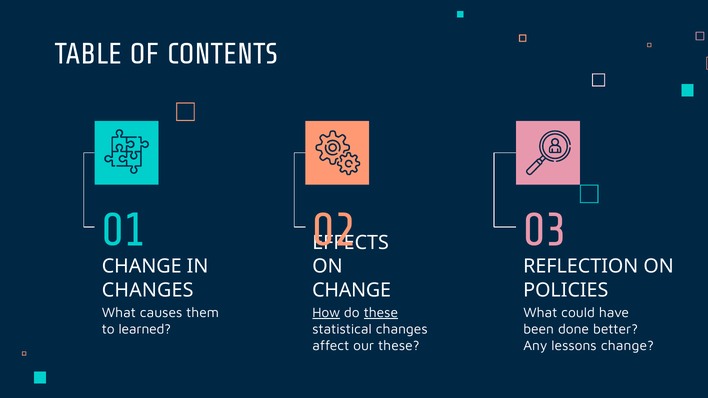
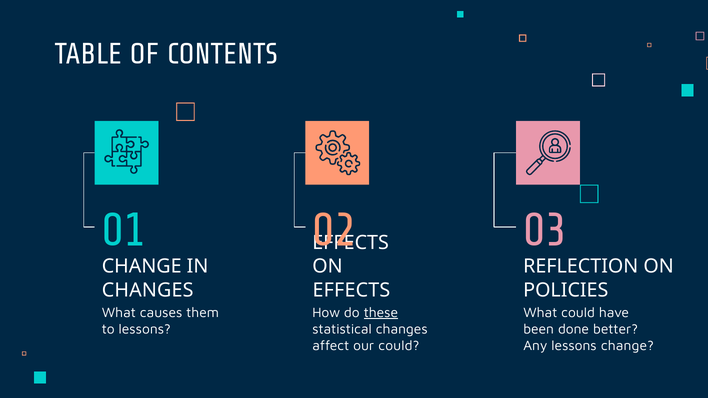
CHANGE: CHANGE -> EFFECTS (351, 290)
How underline: present -> none (326, 313)
to learned: learned -> lessons (145, 329)
our these: these -> could (399, 346)
